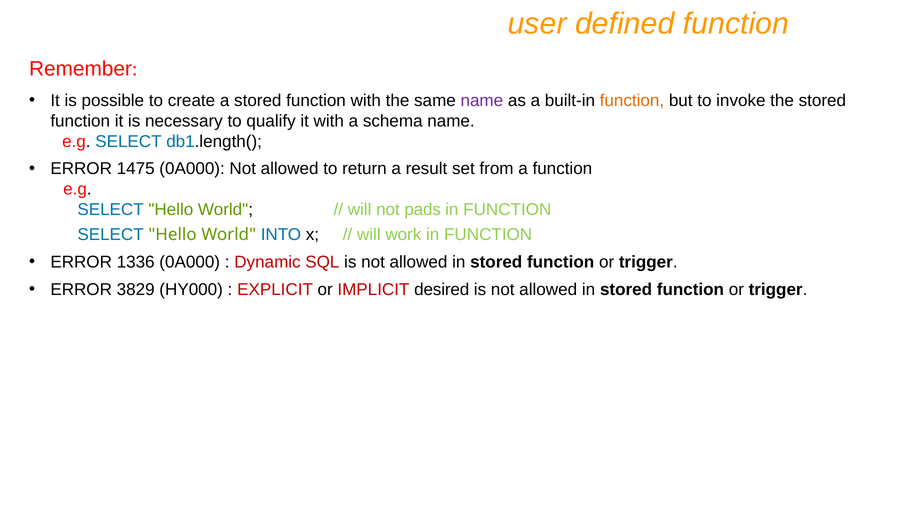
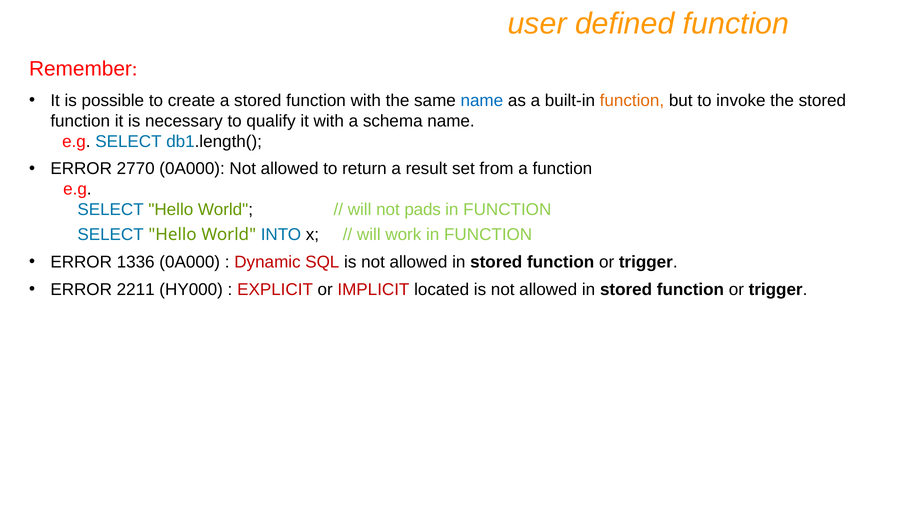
name colour: purple -> blue (482, 101)
1475: 1475 -> 2770 (136, 169)
3829: 3829 -> 2211 (136, 289)
desired: desired -> located (442, 289)
